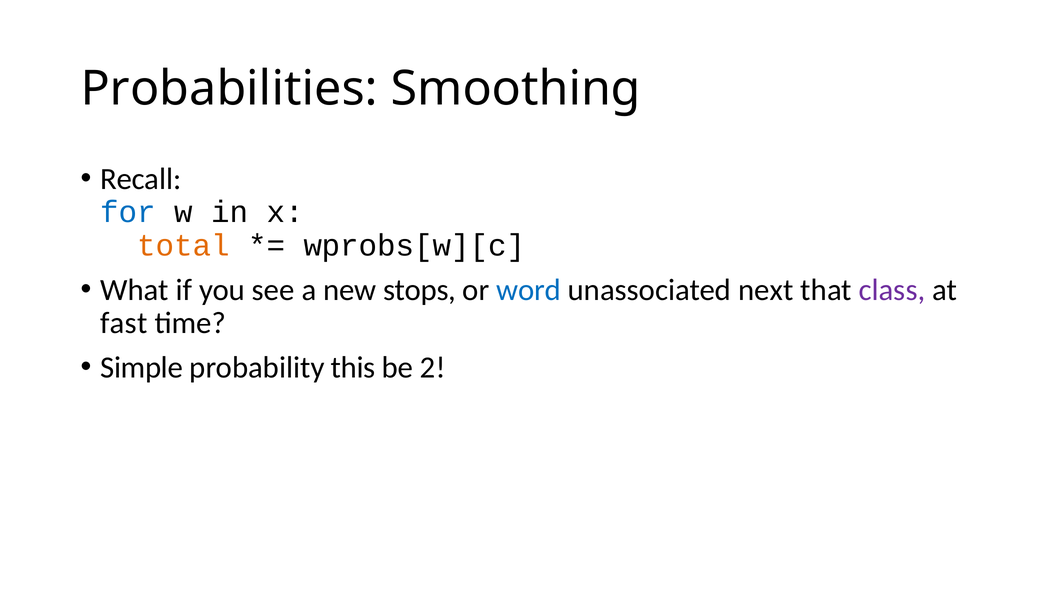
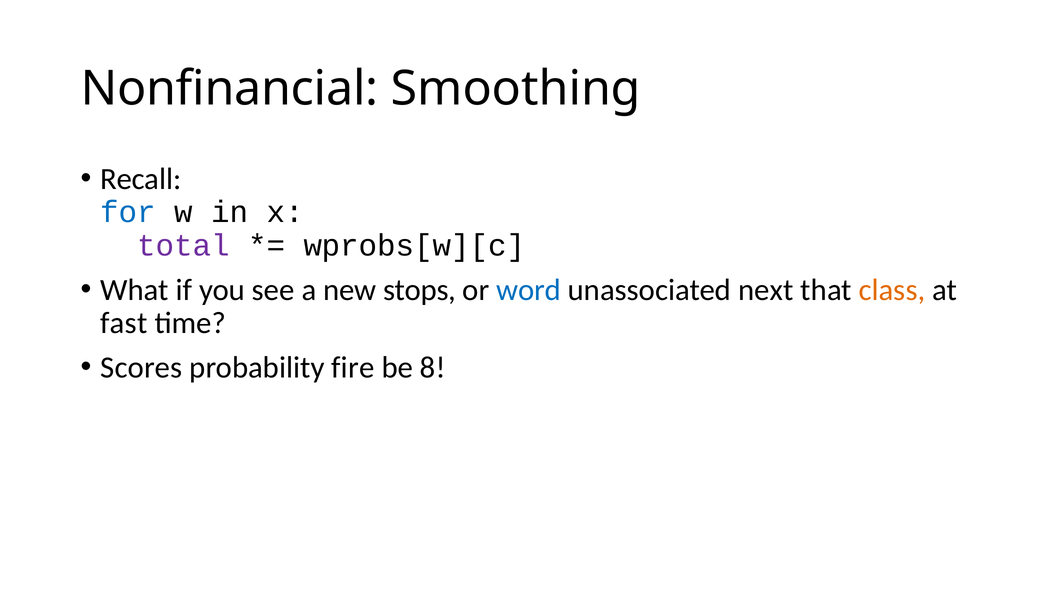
Probabilities: Probabilities -> Nonfinancial (229, 89)
total colour: orange -> purple (183, 245)
class colour: purple -> orange (892, 290)
Simple: Simple -> Scores (141, 367)
this: this -> fire (353, 367)
2: 2 -> 8 (433, 367)
